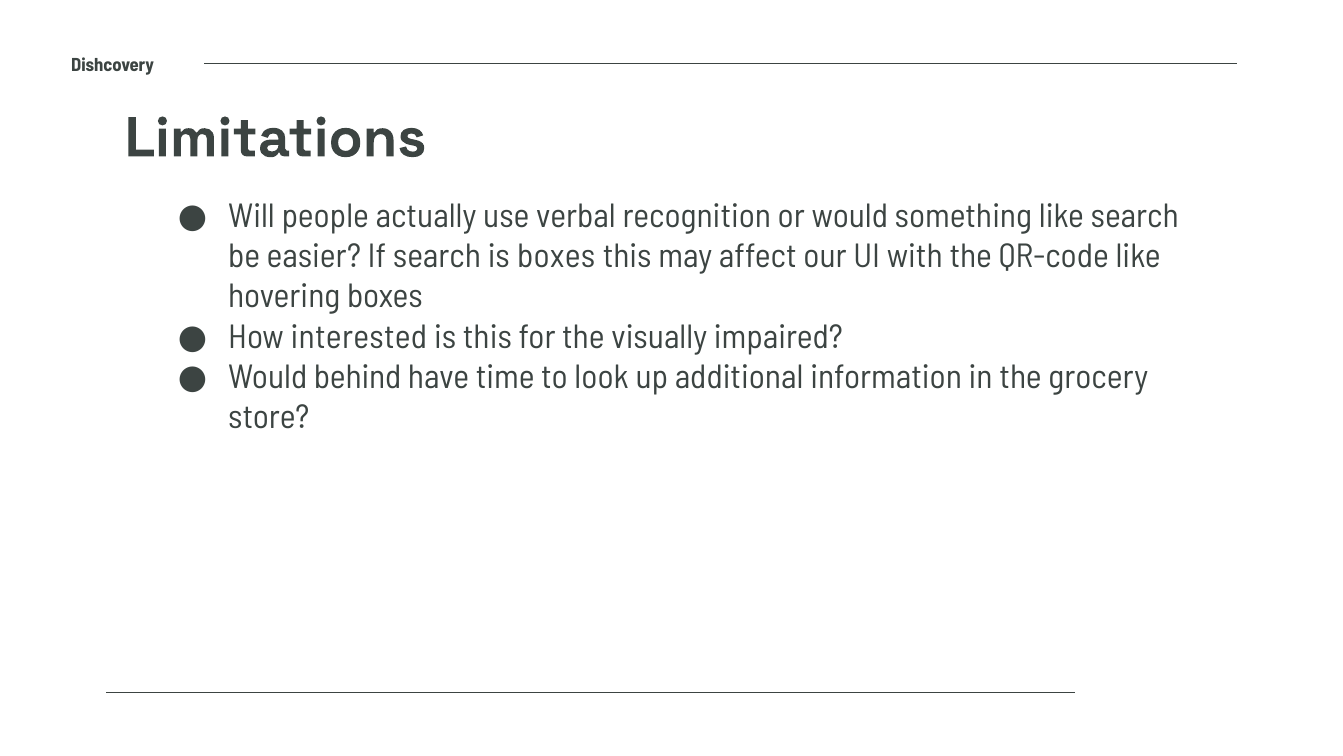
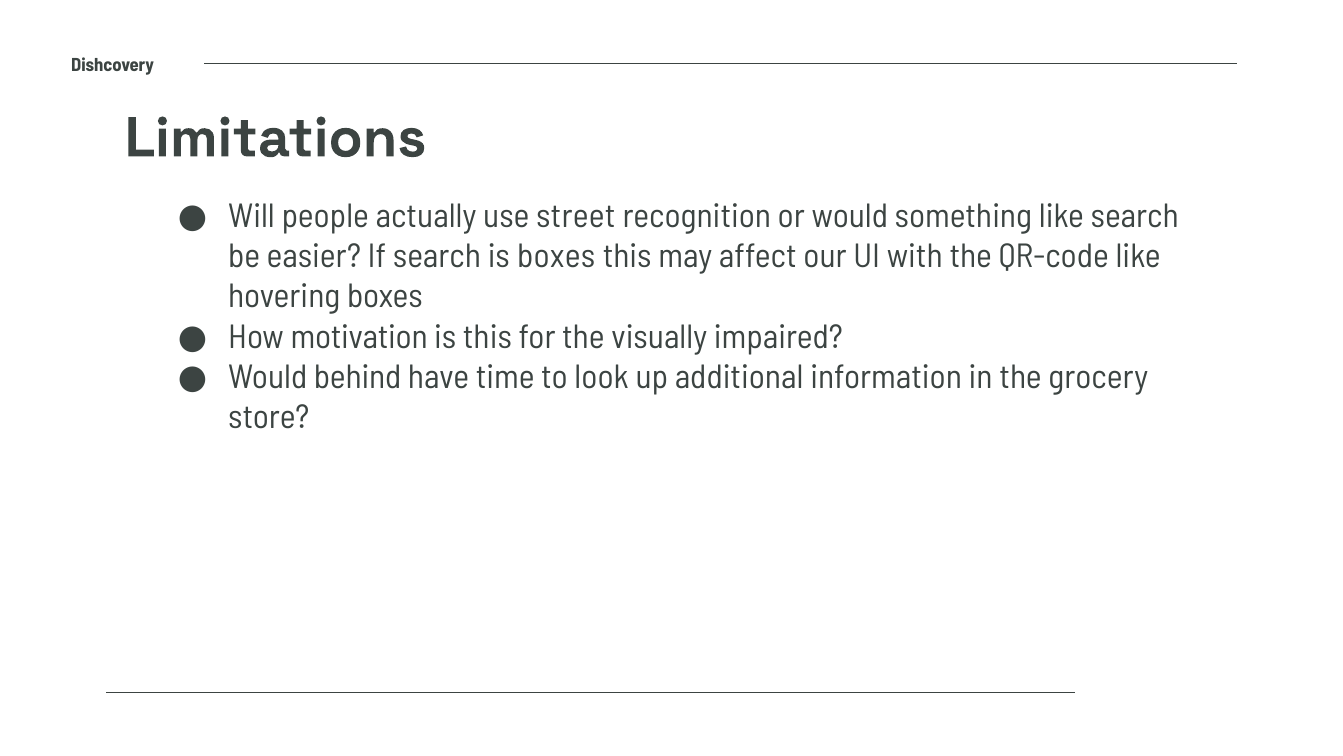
verbal: verbal -> street (576, 216)
interested: interested -> motivation (359, 337)
